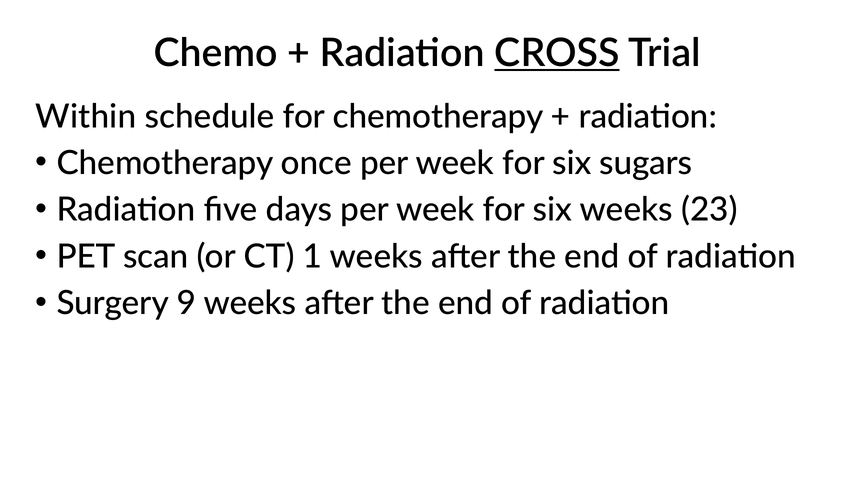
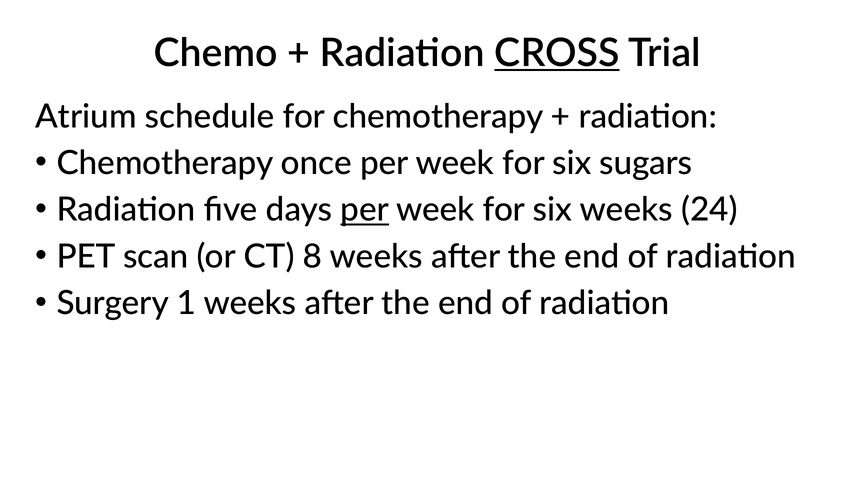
Within: Within -> Atrium (86, 117)
per underline: none -> present (365, 210)
23: 23 -> 24 (709, 210)
1: 1 -> 8 (313, 257)
9: 9 -> 1 (186, 303)
